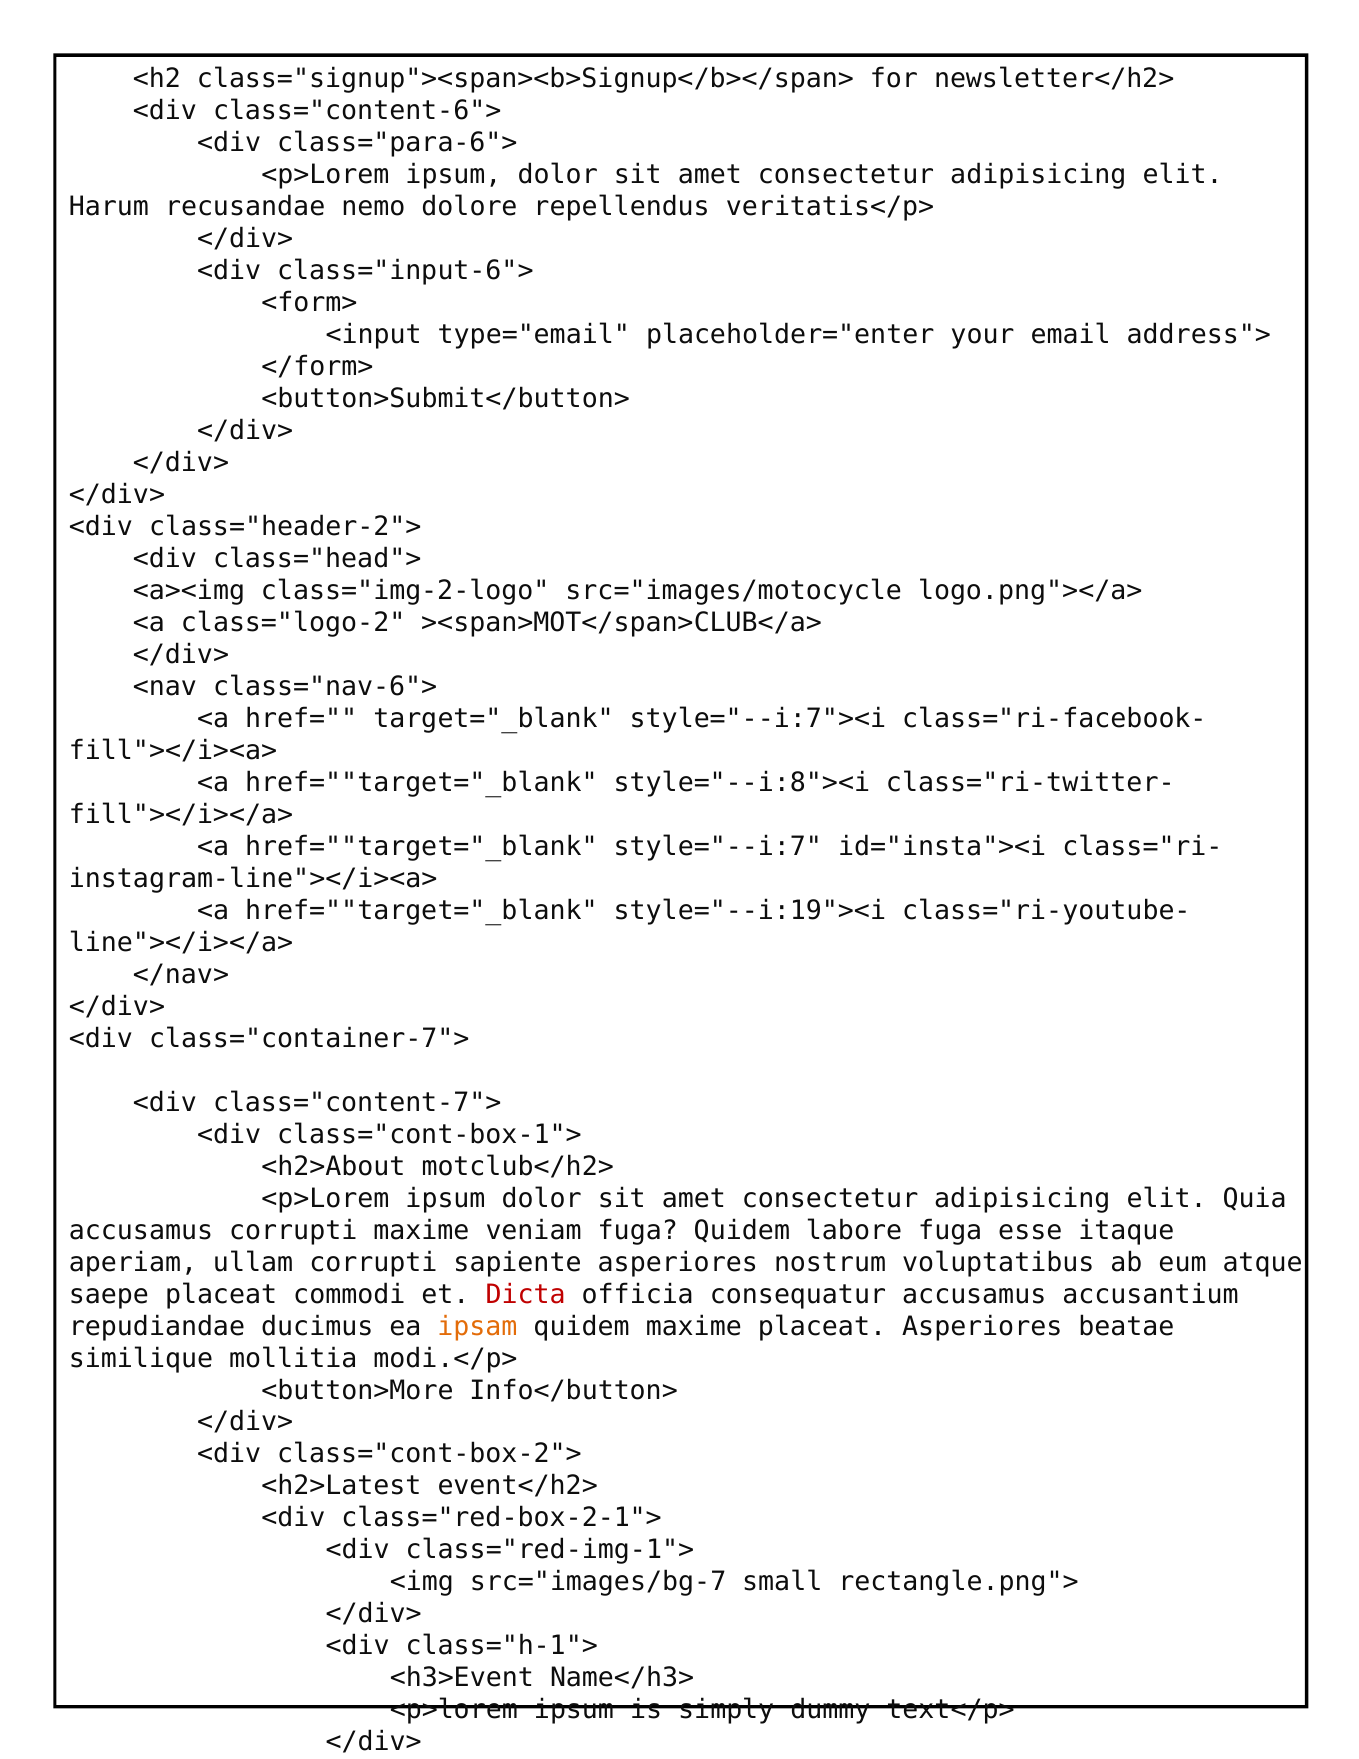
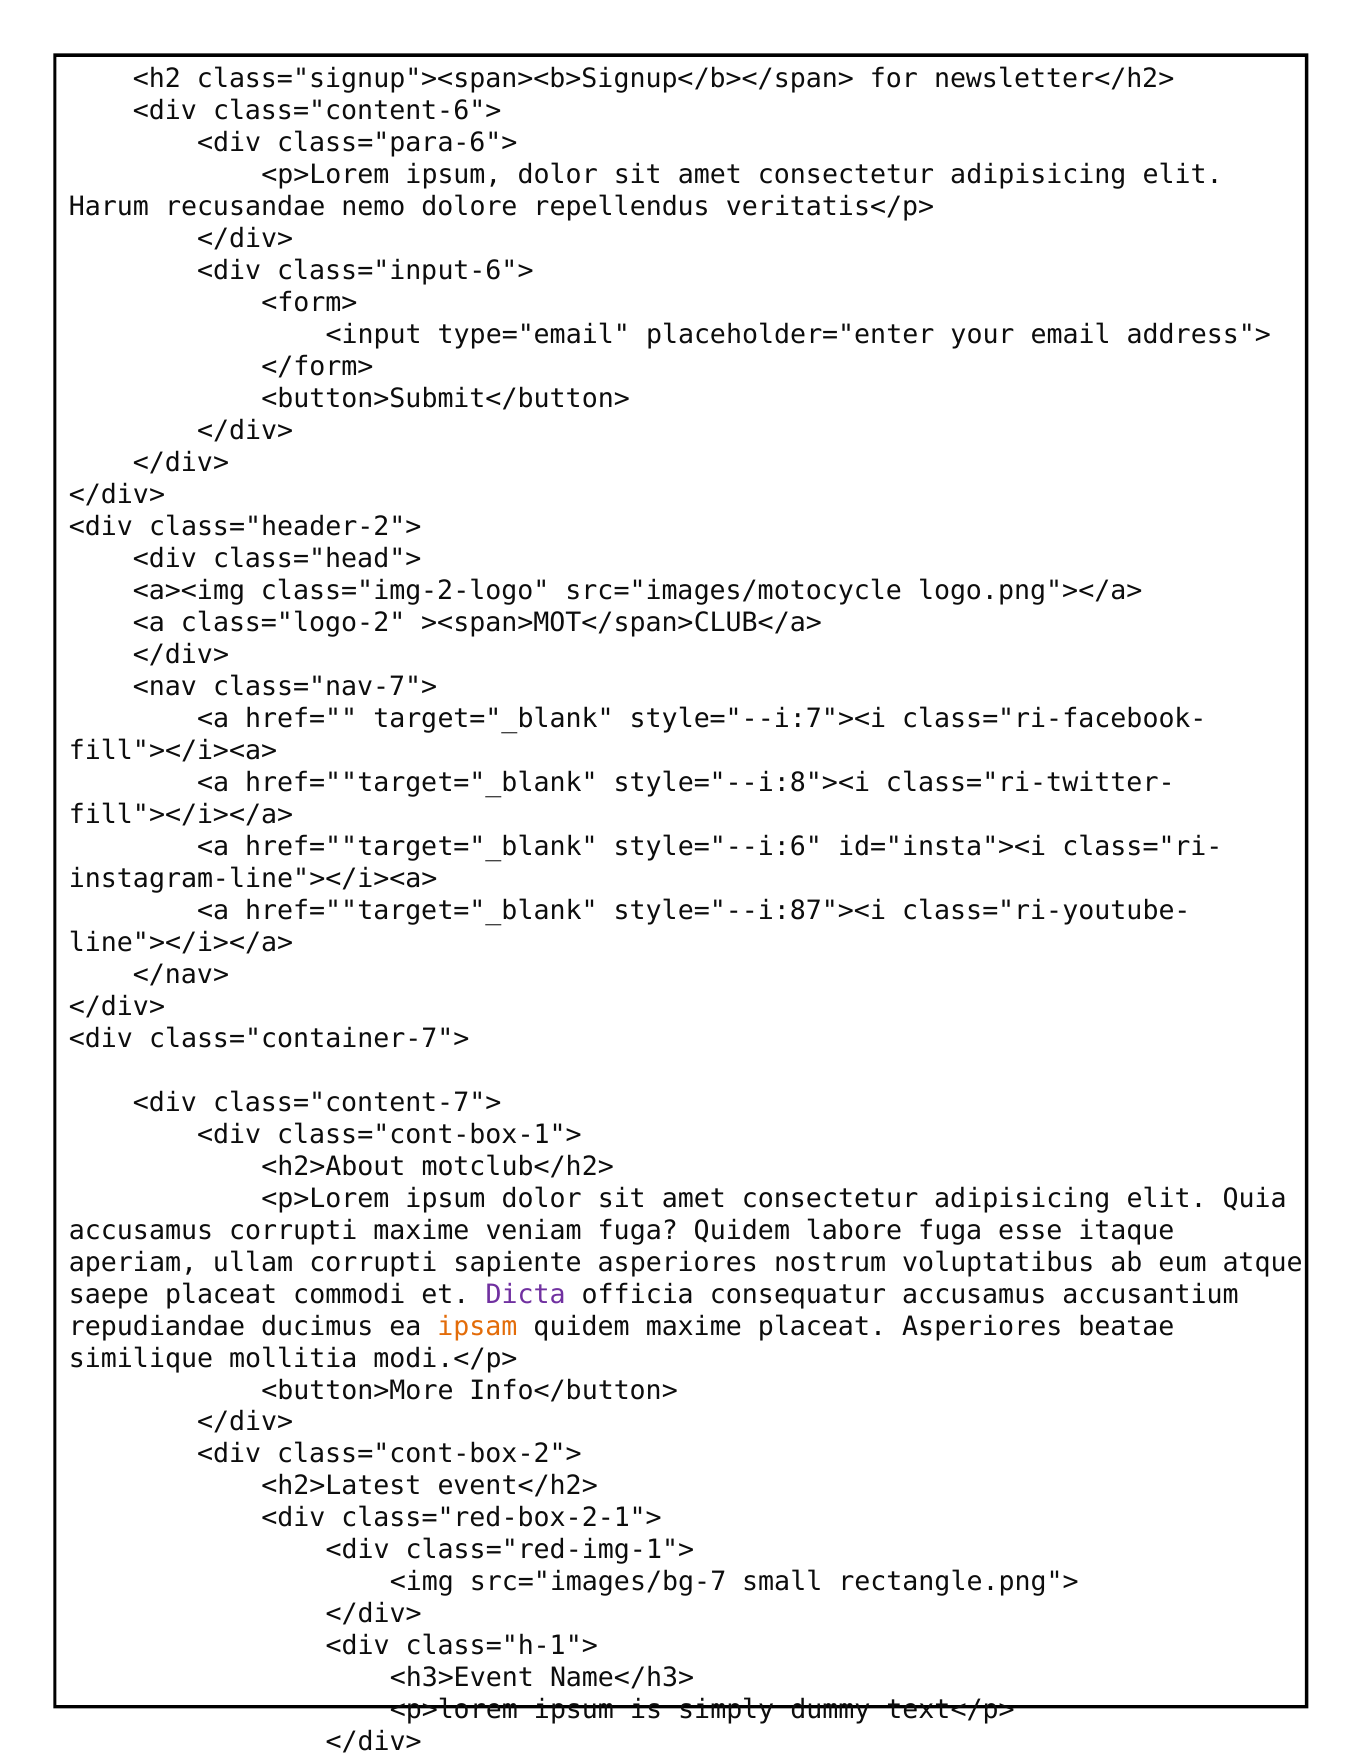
class="nav-6">: class="nav-6"> -> class="nav-7"> (325, 687)
style="--i:7: style="--i:7 -> style="--i:6 (718, 846)
style="--i:19"><i: style="--i:19"><i -> style="--i:87"><i (750, 910)
Dicta colour: red -> purple (526, 1294)
